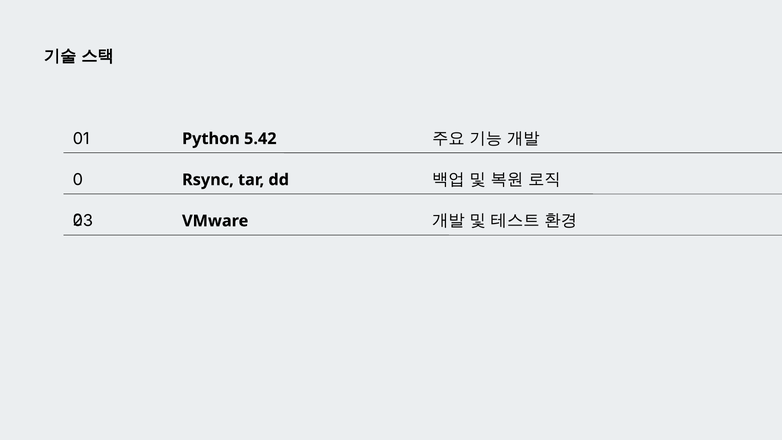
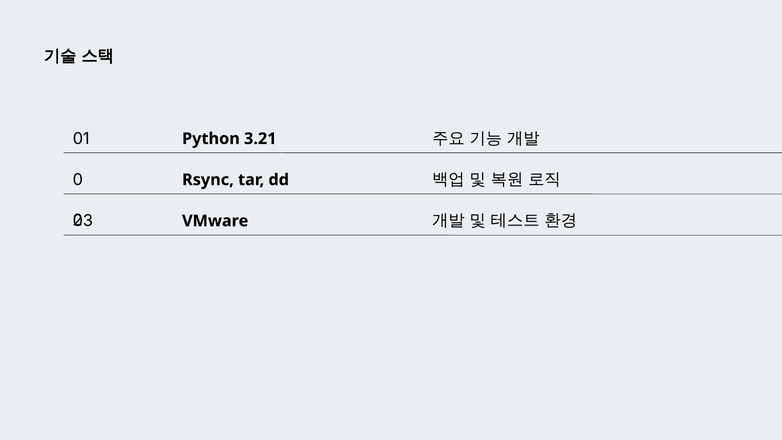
5.42: 5.42 -> 3.21 (260, 139)
